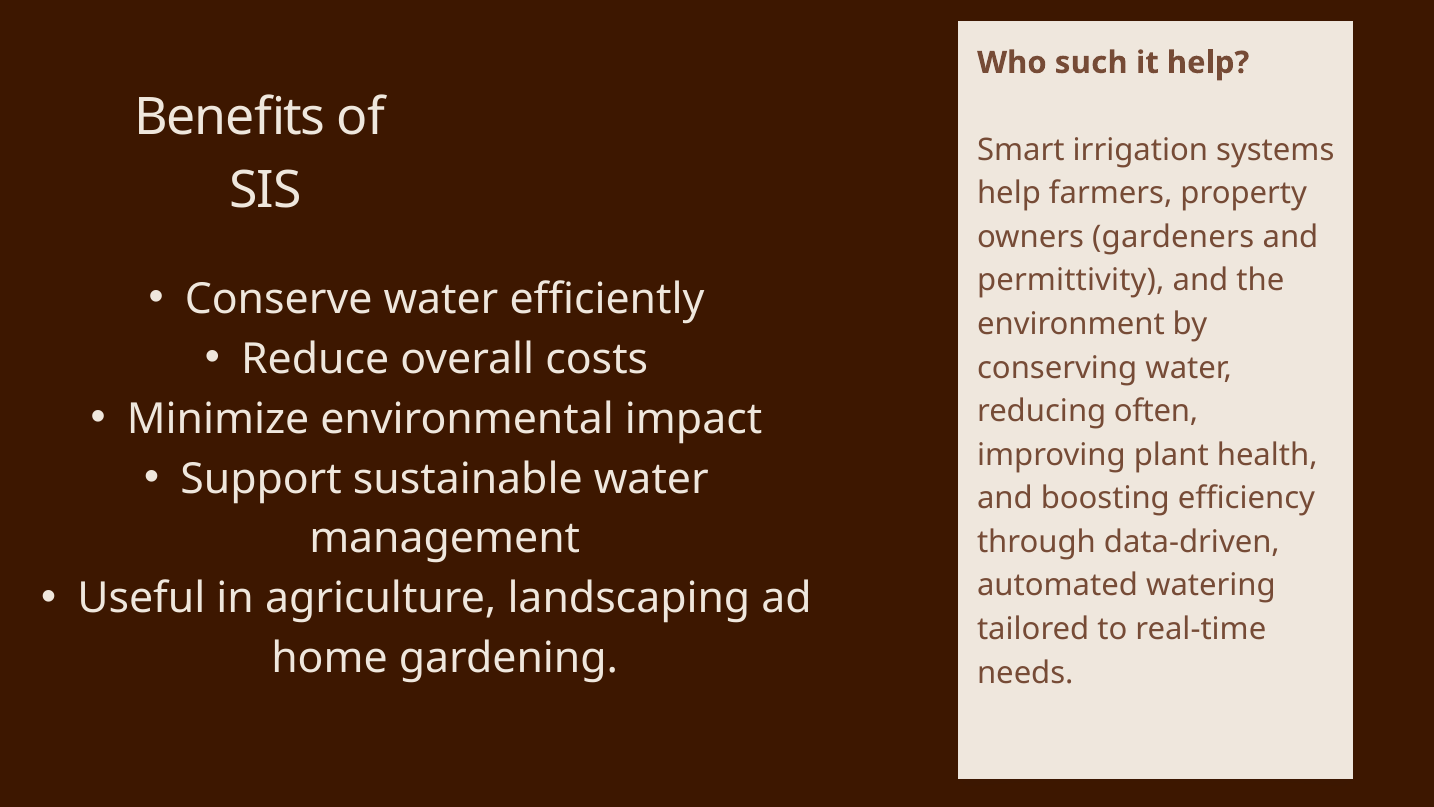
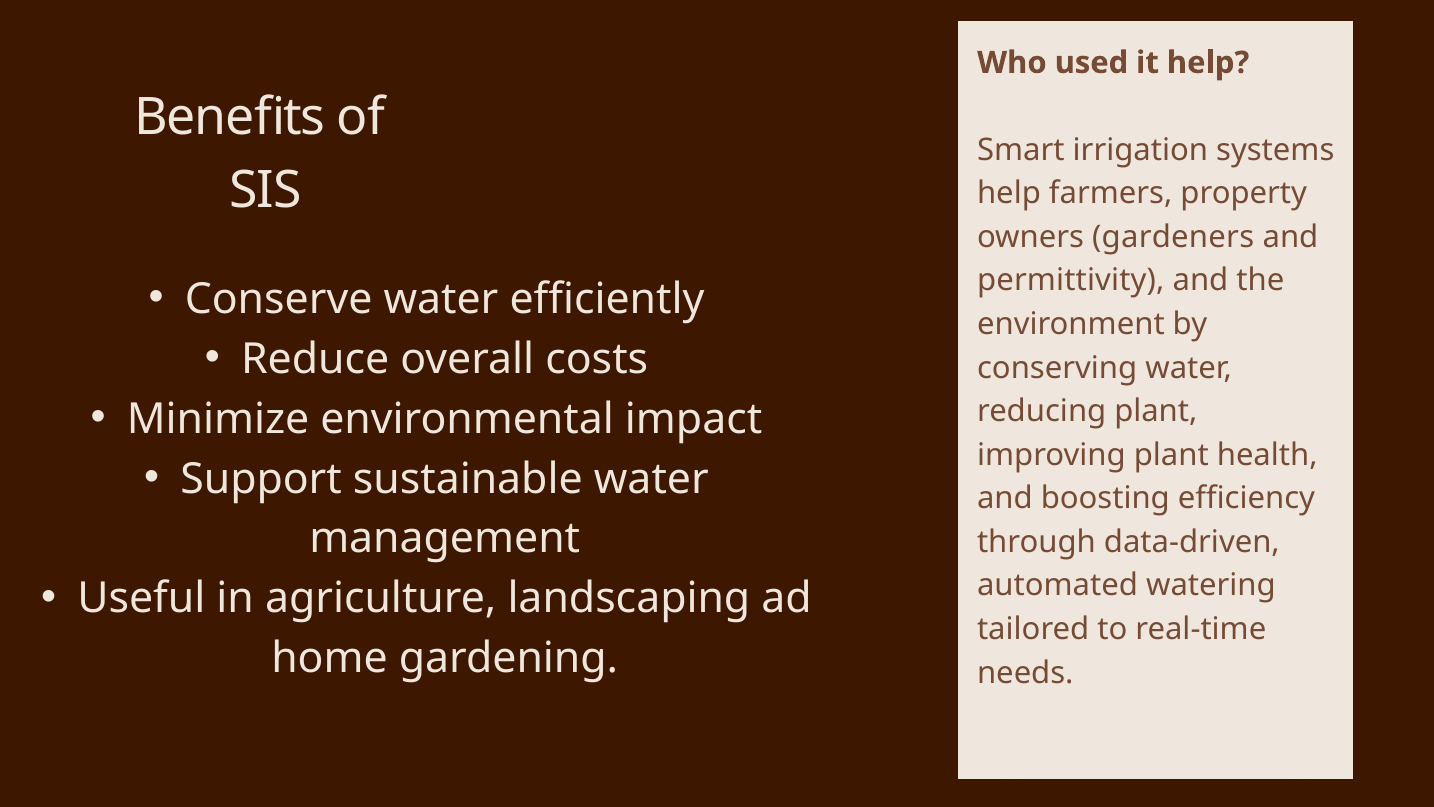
such: such -> used (1091, 63)
reducing often: often -> plant (1156, 411)
